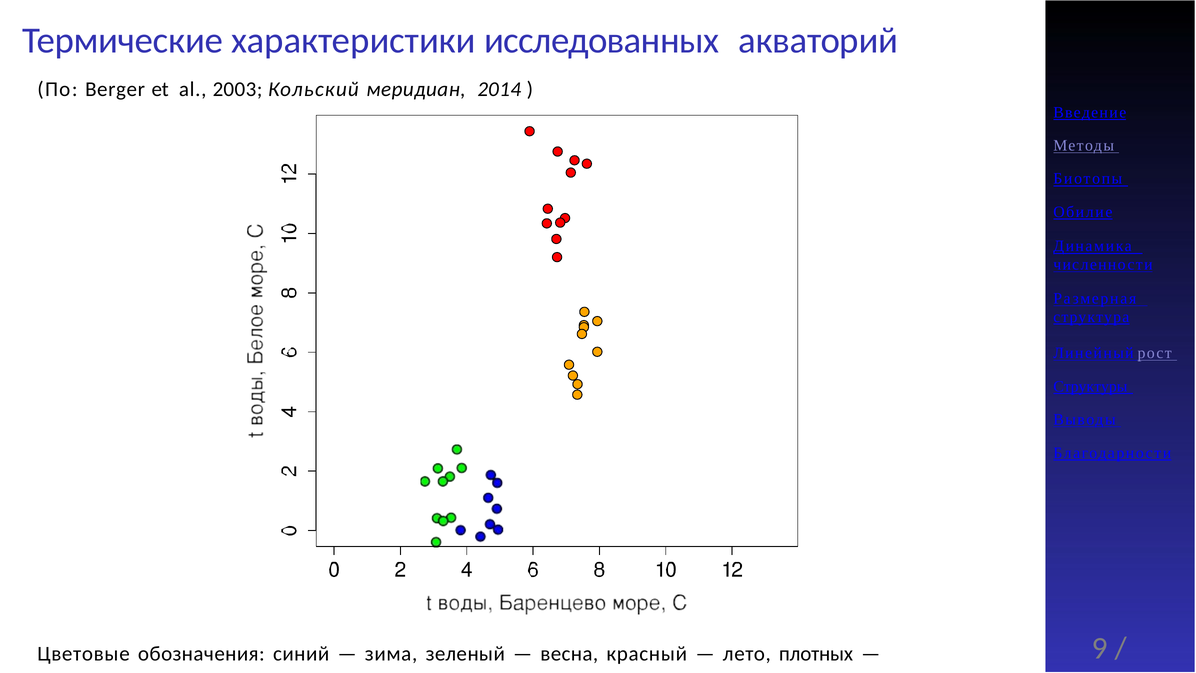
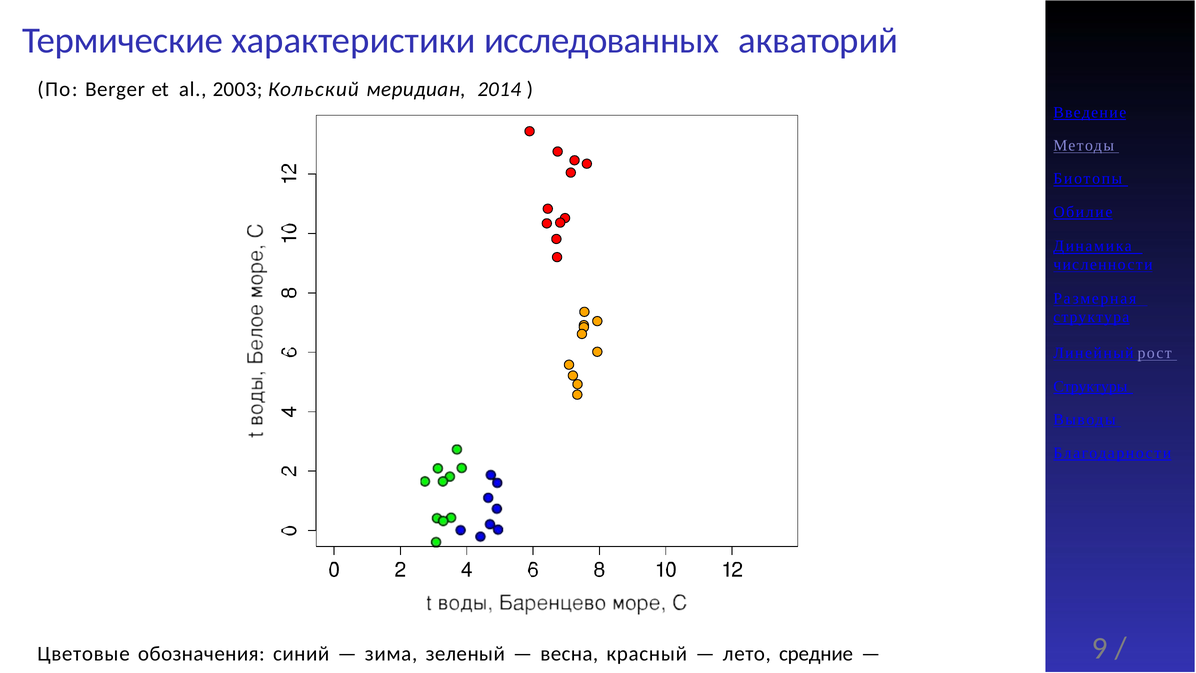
плотных: плотных -> средние (816, 654)
